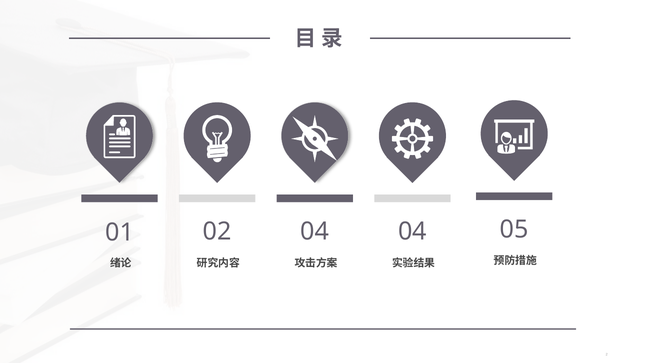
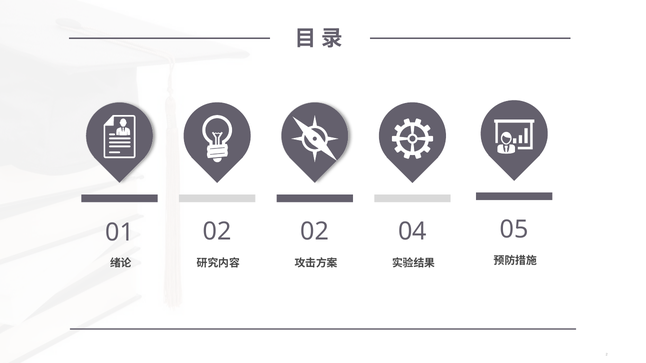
02 04: 04 -> 02 (315, 232)
